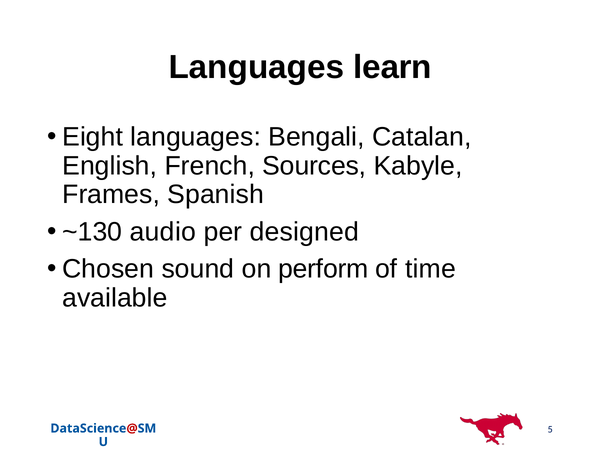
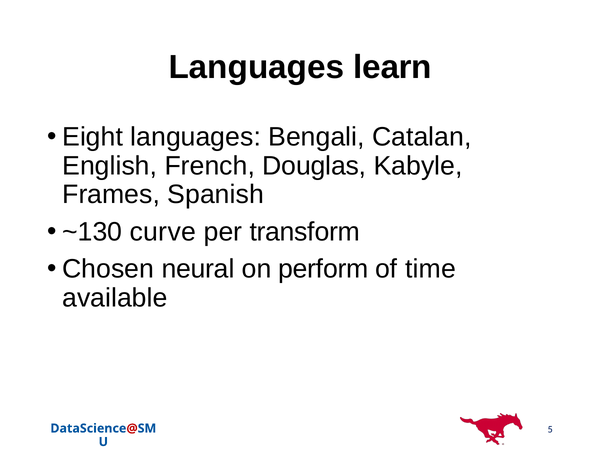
Sources: Sources -> Douglas (314, 166)
audio: audio -> curve (163, 232)
designed: designed -> transform (305, 232)
sound: sound -> neural (198, 269)
